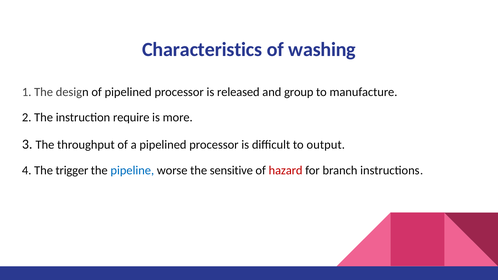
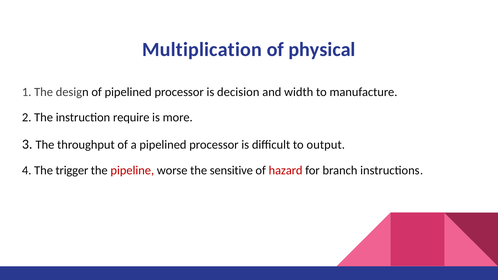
Characteristics: Characteristics -> Multiplication (202, 50)
washing: washing -> physical (322, 50)
released: released -> decision (238, 92)
group: group -> width (299, 92)
pipeline colour: blue -> red (132, 170)
